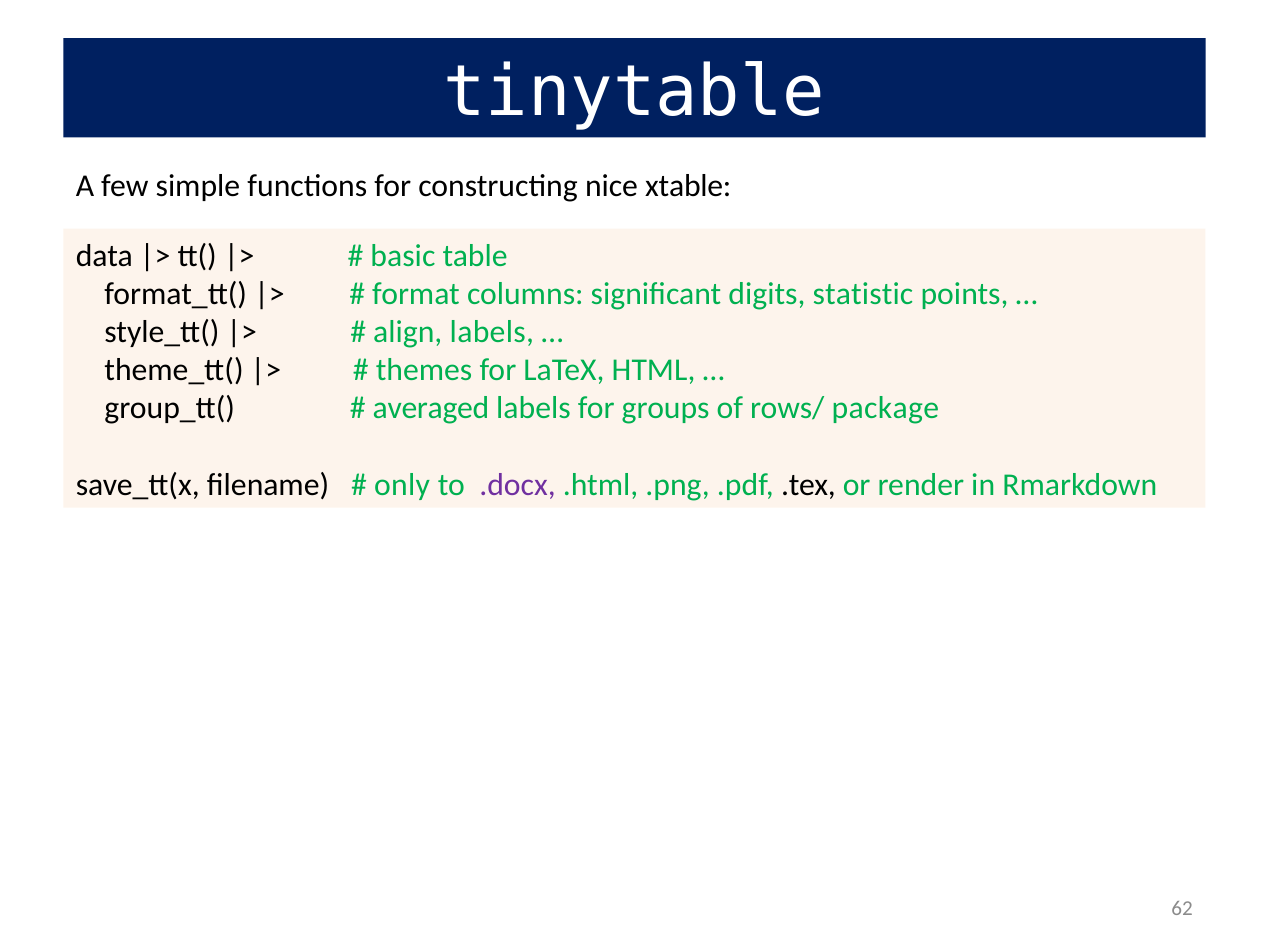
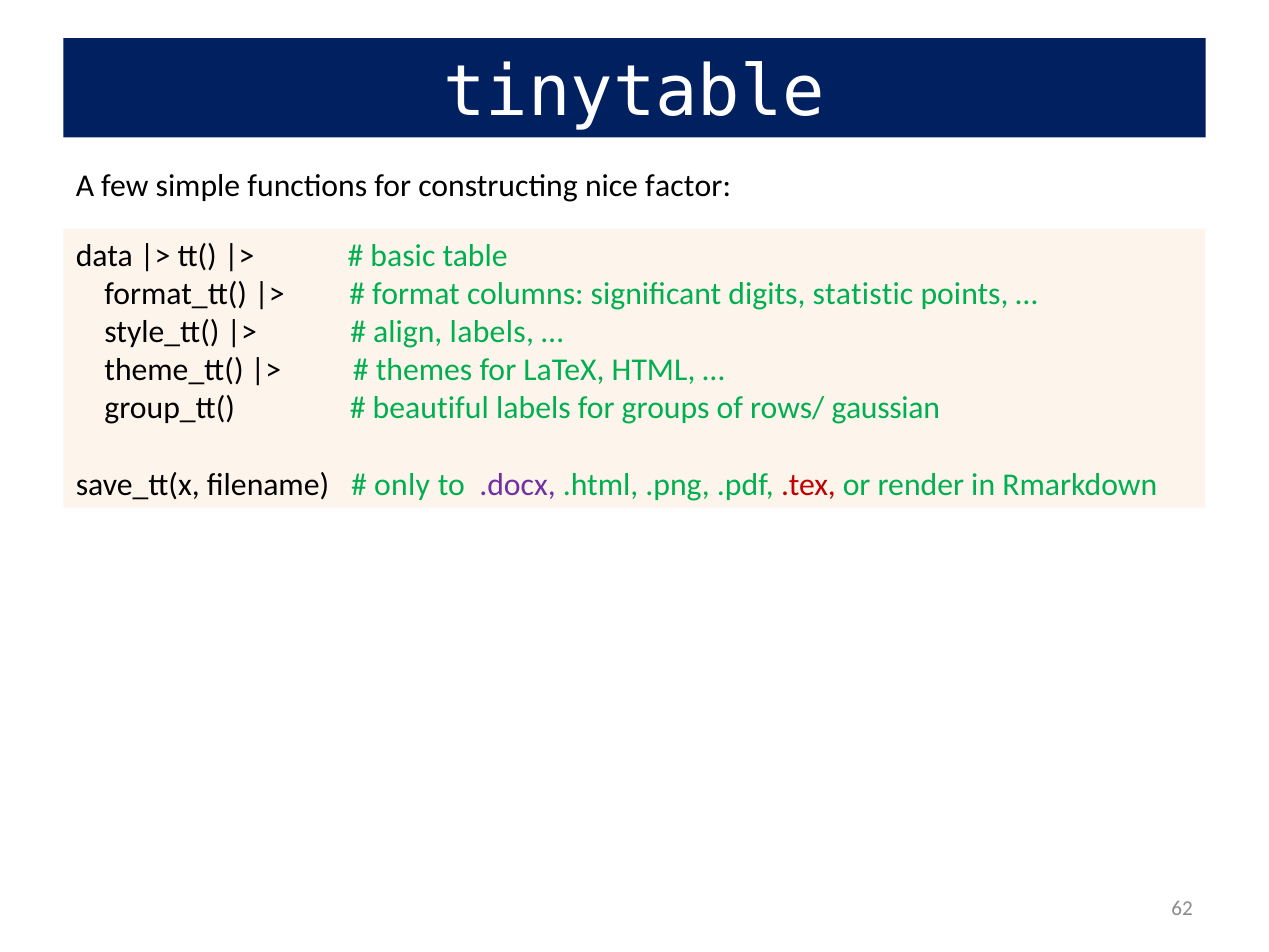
xtable: xtable -> factor (688, 186)
averaged: averaged -> beautiful (431, 408)
package: package -> gaussian (886, 408)
.tex colour: black -> red (808, 484)
